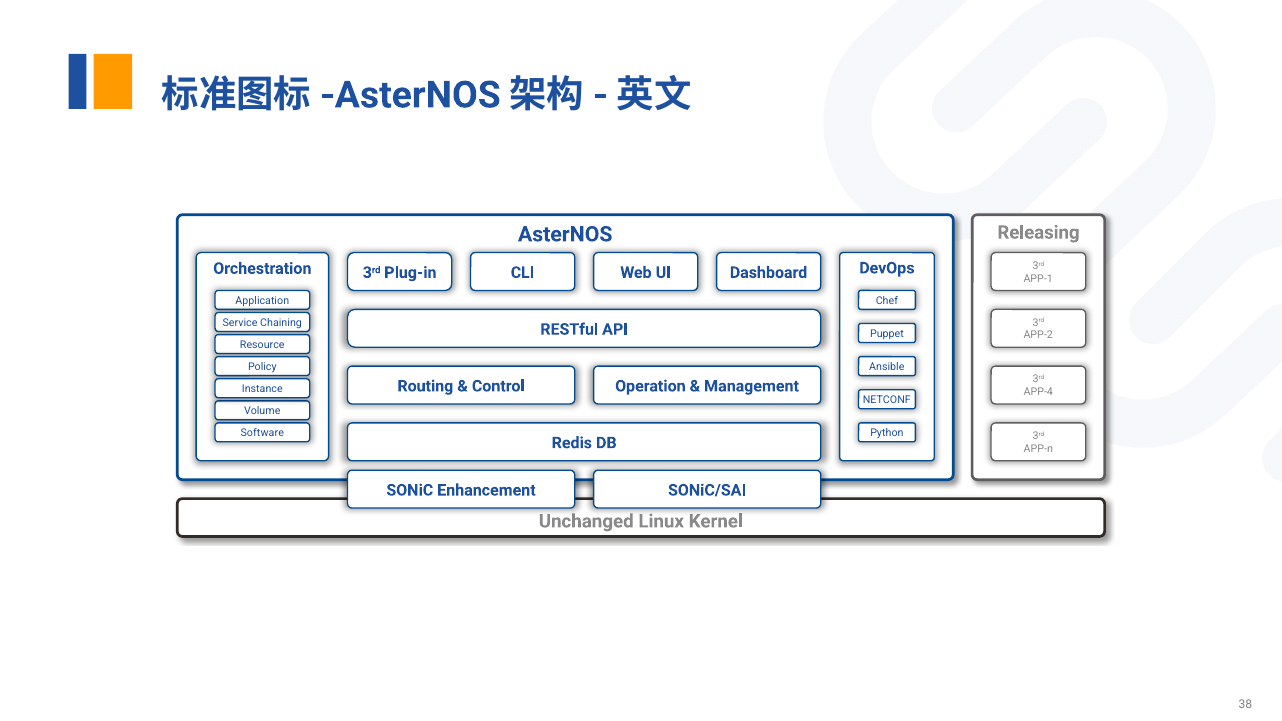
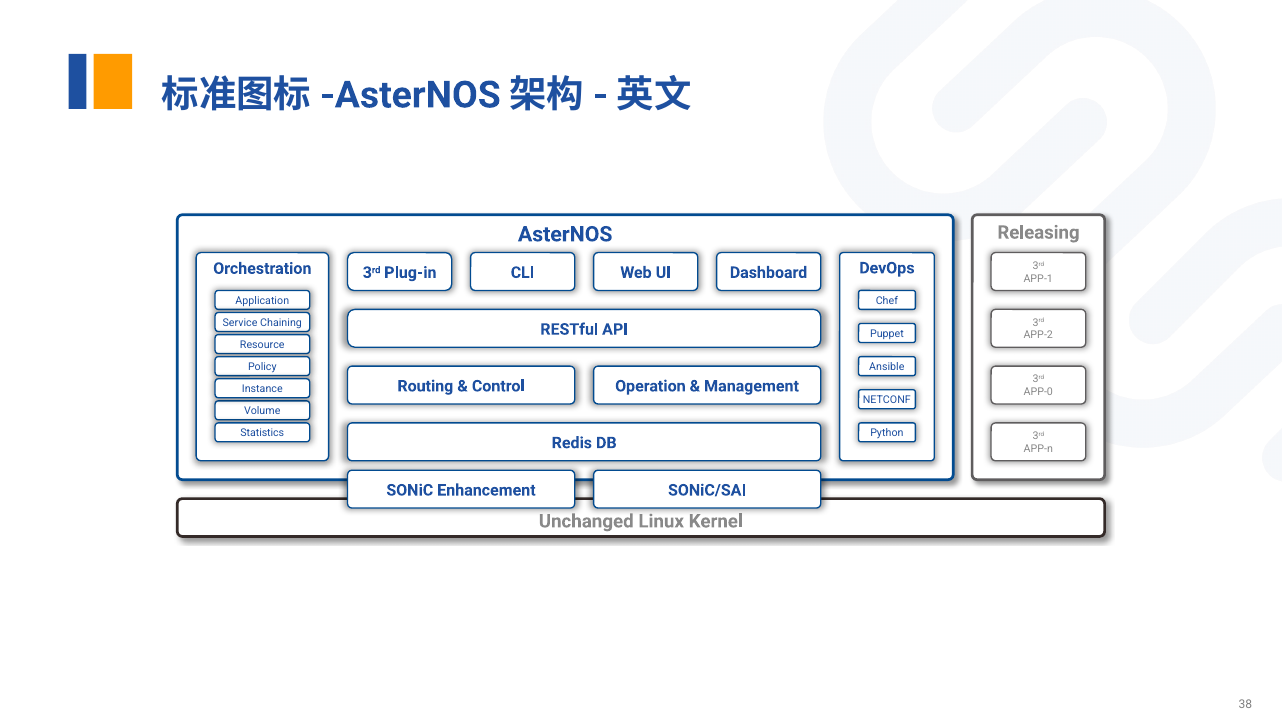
APP-4: APP-4 -> APP-0 (1038, 392)
Software: Software -> Statistics (262, 433)
